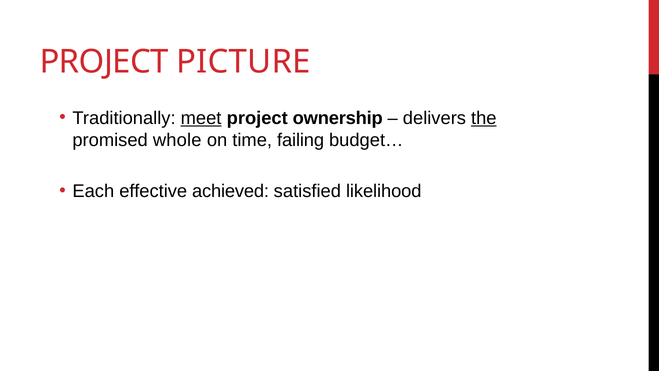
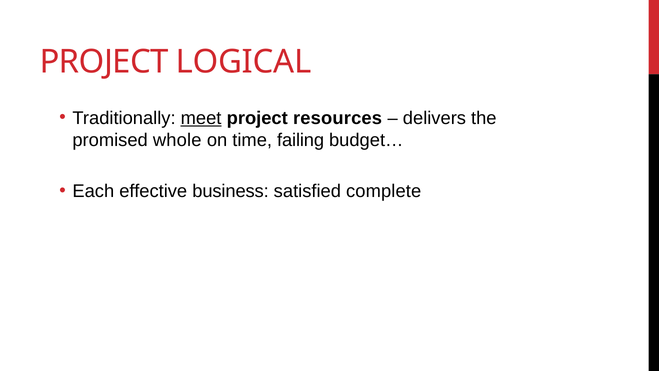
PICTURE: PICTURE -> LOGICAL (244, 62)
ownership: ownership -> resources (338, 118)
the underline: present -> none (484, 118)
achieved: achieved -> business (231, 191)
likelihood: likelihood -> complete (384, 191)
